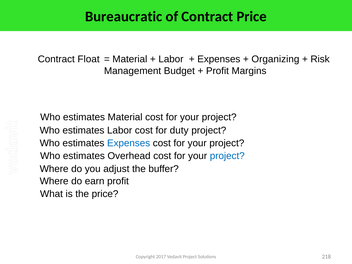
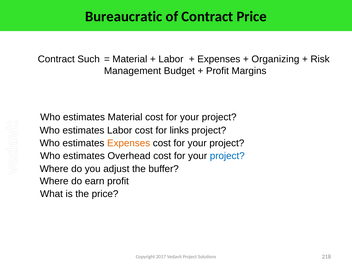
Float: Float -> Such (89, 59)
duty: duty -> links (179, 130)
Expenses colour: blue -> orange (129, 143)
